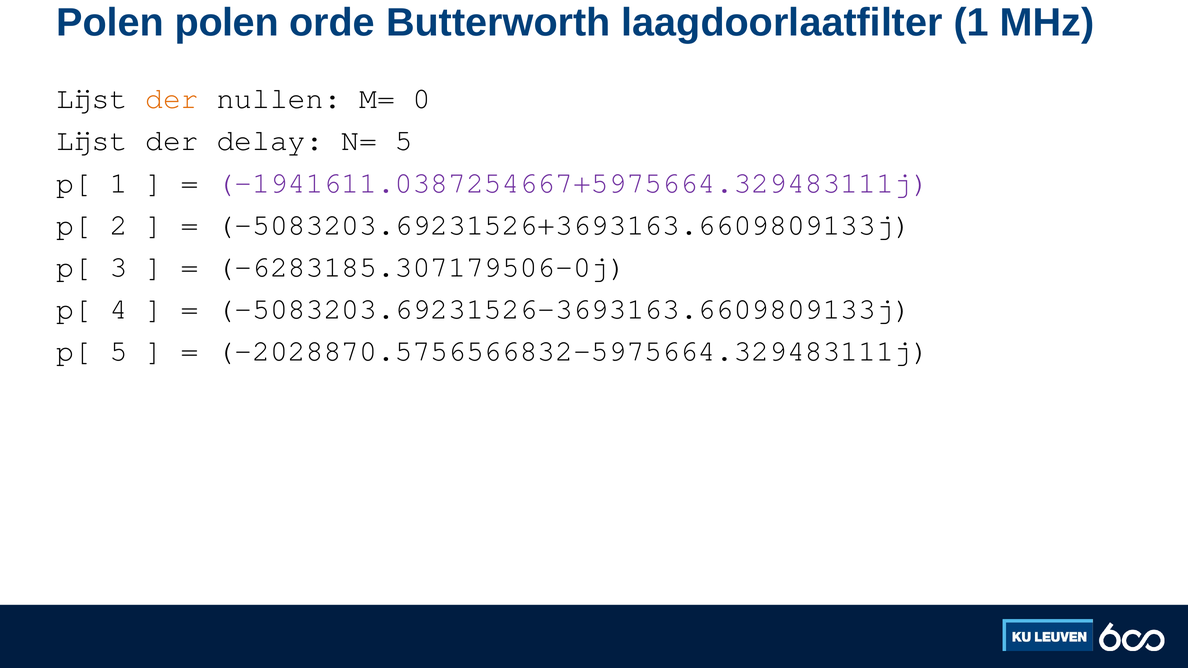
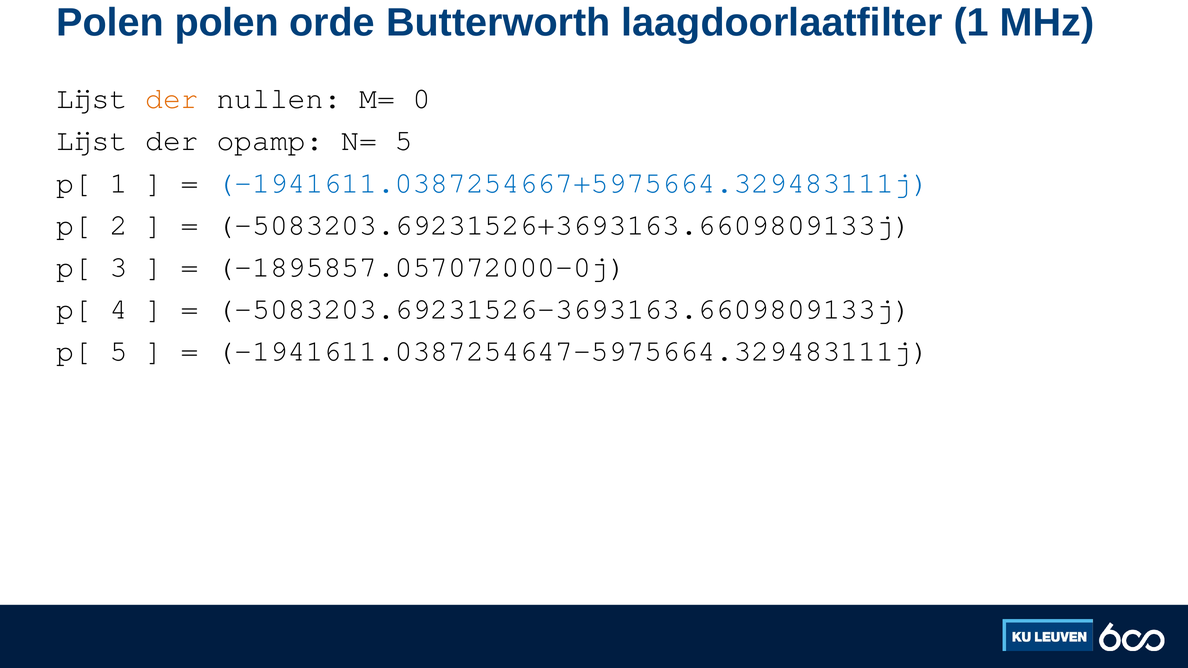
delay: delay -> opamp (270, 141)
-1941611.0387254667+5975664.329483111j colour: purple -> blue (573, 183)
-6283185.307179506-0j: -6283185.307179506-0j -> -1895857.057072000-0j (422, 267)
-2028870.5756566832-5975664.329483111j: -2028870.5756566832-5975664.329483111j -> -1941611.0387254647-5975664.329483111j (573, 351)
